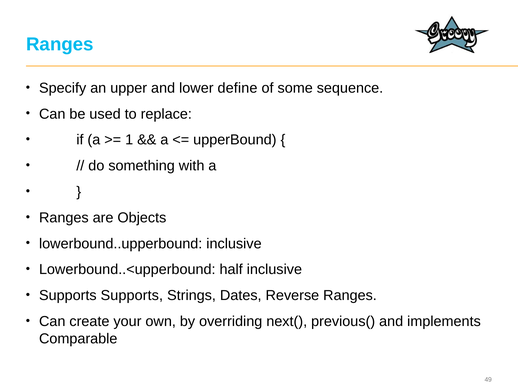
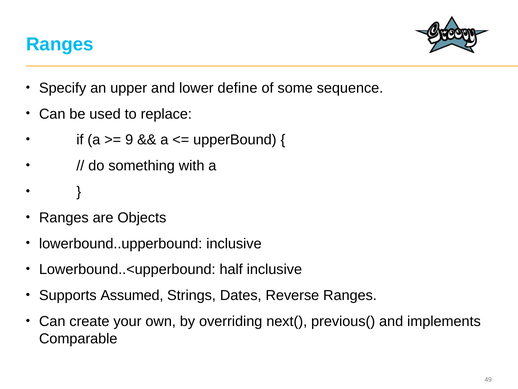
1: 1 -> 9 (129, 140)
Supports Supports: Supports -> Assumed (132, 295)
